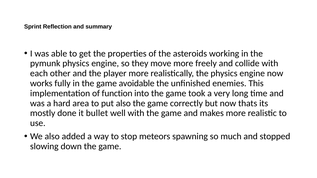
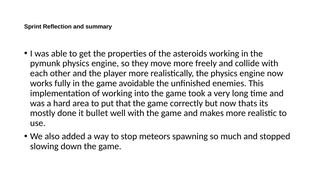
of function: function -> working (117, 93)
put also: also -> that (123, 103)
